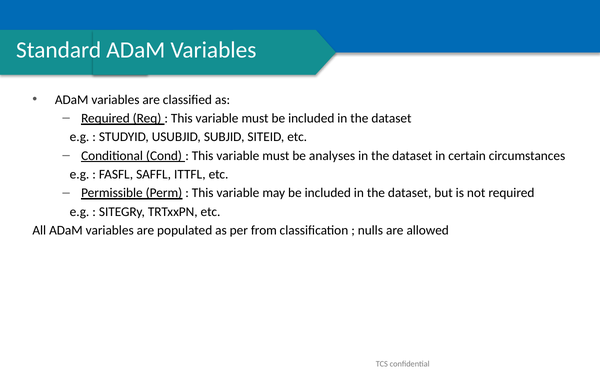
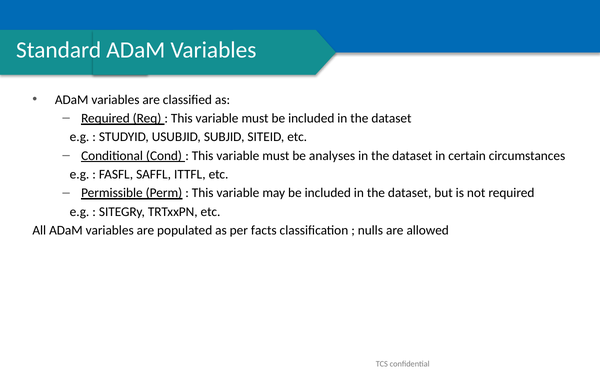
from: from -> facts (264, 230)
